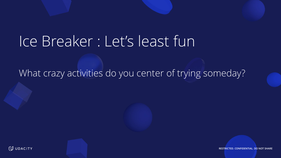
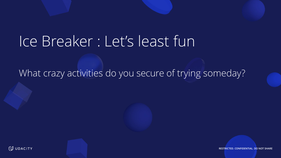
center: center -> secure (150, 73)
